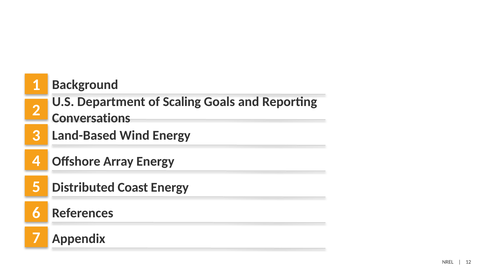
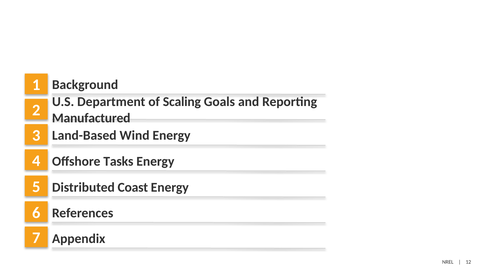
Conversations: Conversations -> Manufactured (91, 118)
Array: Array -> Tasks (118, 161)
